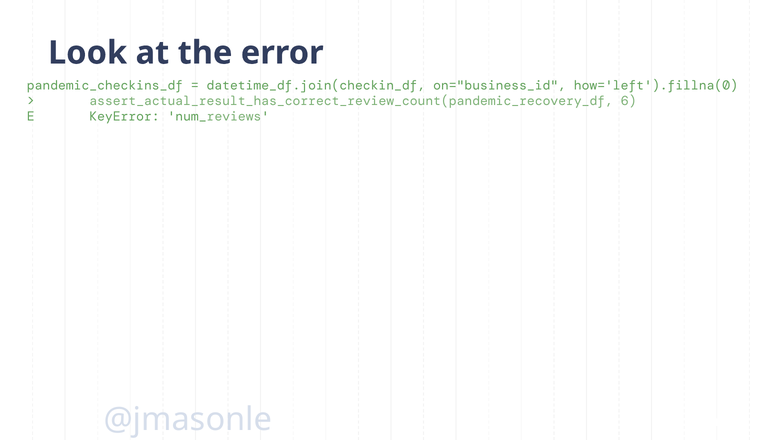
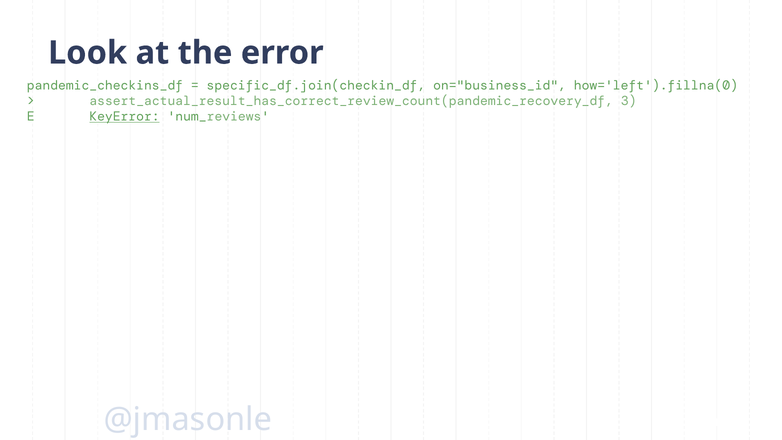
datetime_df.join(checkin_df: datetime_df.join(checkin_df -> specific_df.join(checkin_df (316, 85)
6: 6 -> 3 (629, 101)
KeyError underline: none -> present (125, 117)
